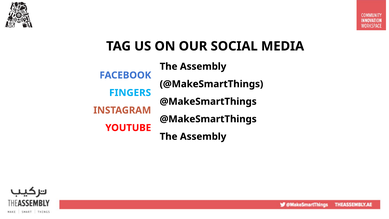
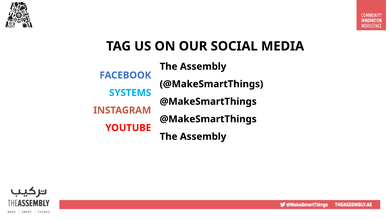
FINGERS: FINGERS -> SYSTEMS (130, 93)
